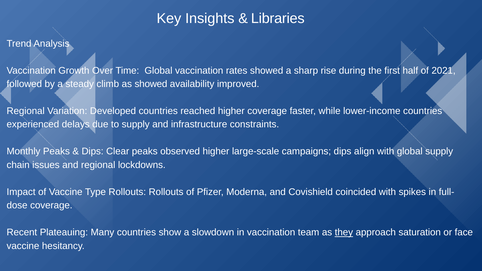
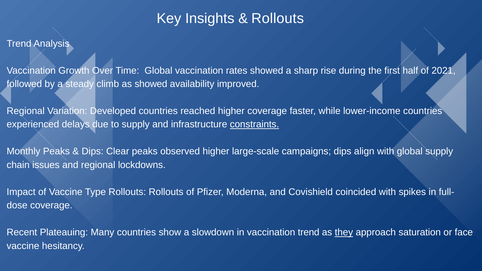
Libraries: Libraries -> Rollouts (278, 19)
constraints underline: none -> present (255, 125)
vaccination team: team -> trend (309, 233)
